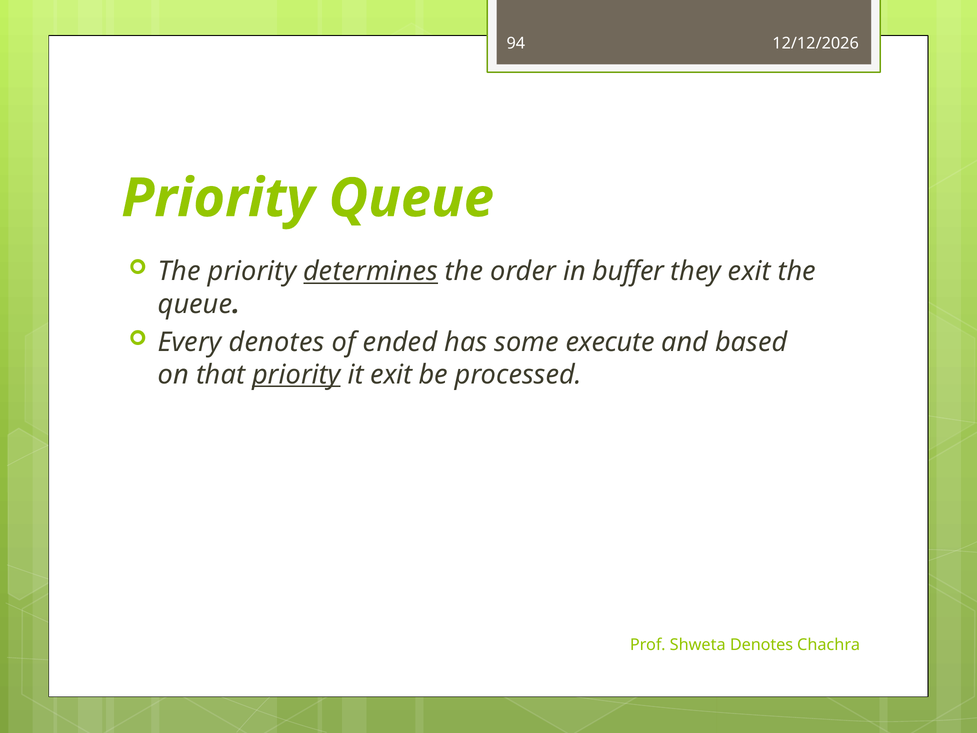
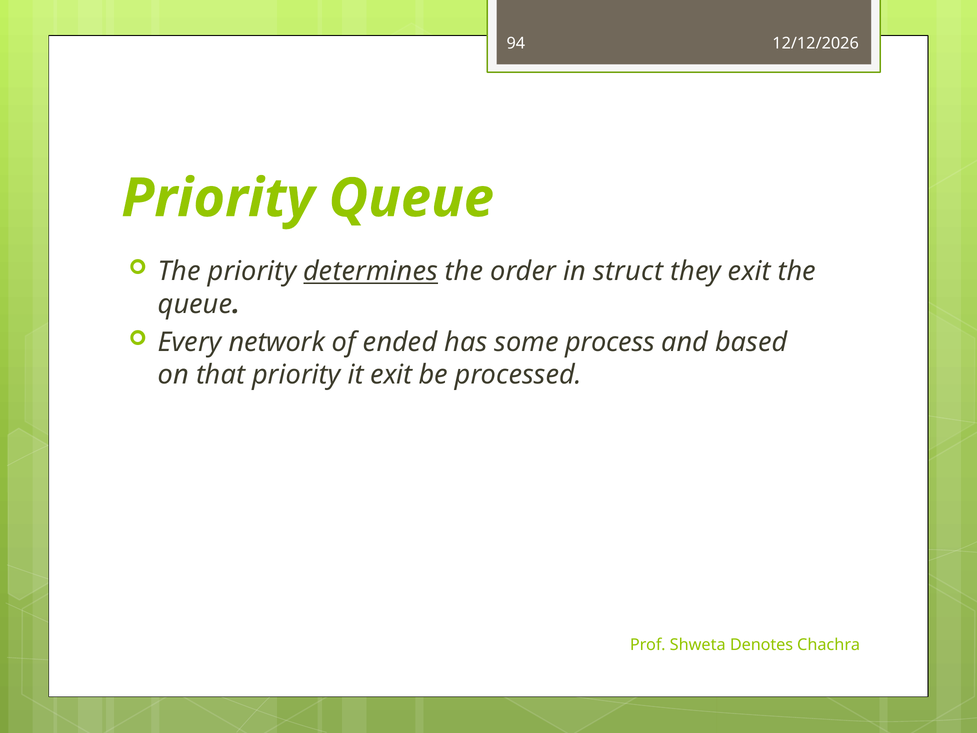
buffer: buffer -> struct (628, 271)
Every denotes: denotes -> network (277, 342)
execute: execute -> process (610, 342)
priority underline: present -> none (296, 375)
